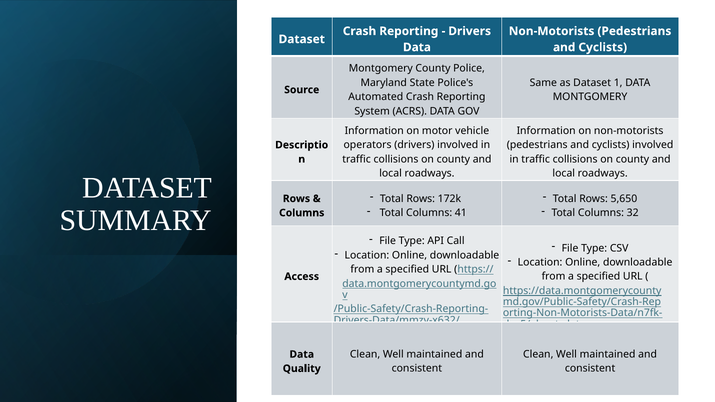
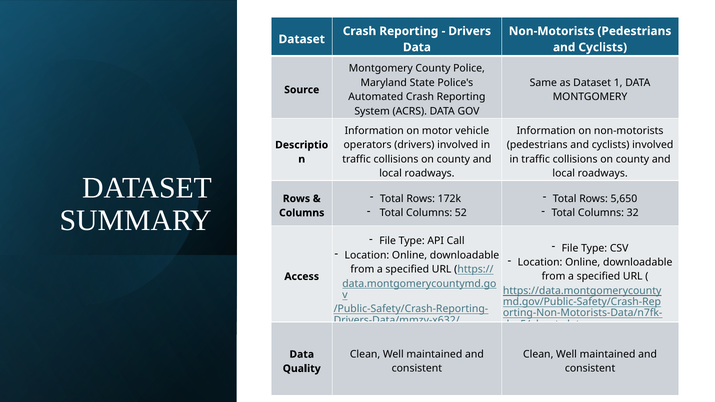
41: 41 -> 52 (461, 213)
